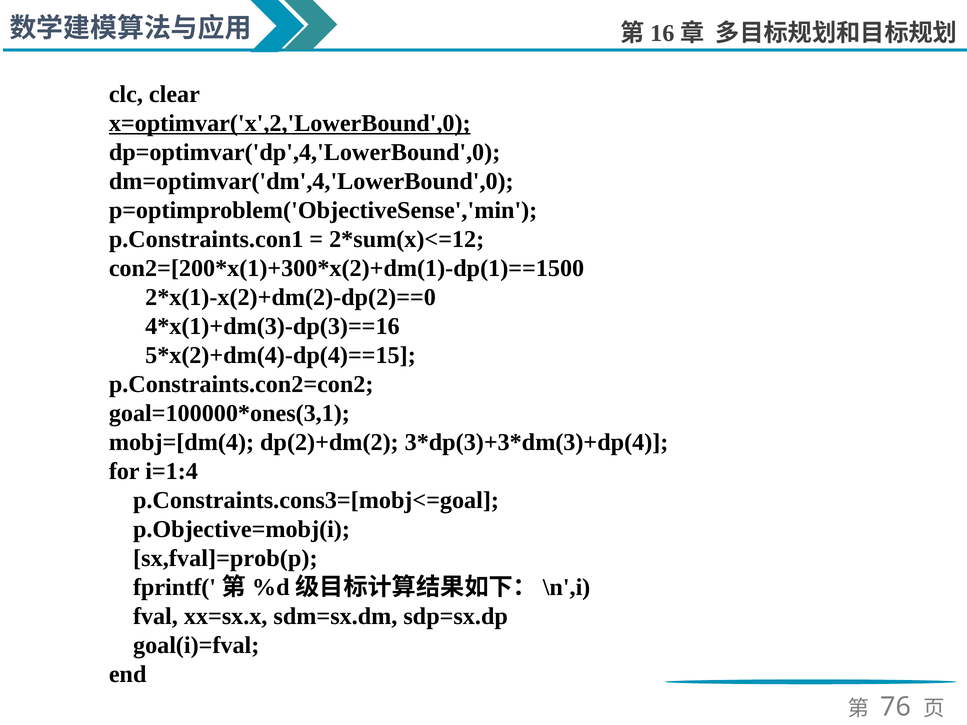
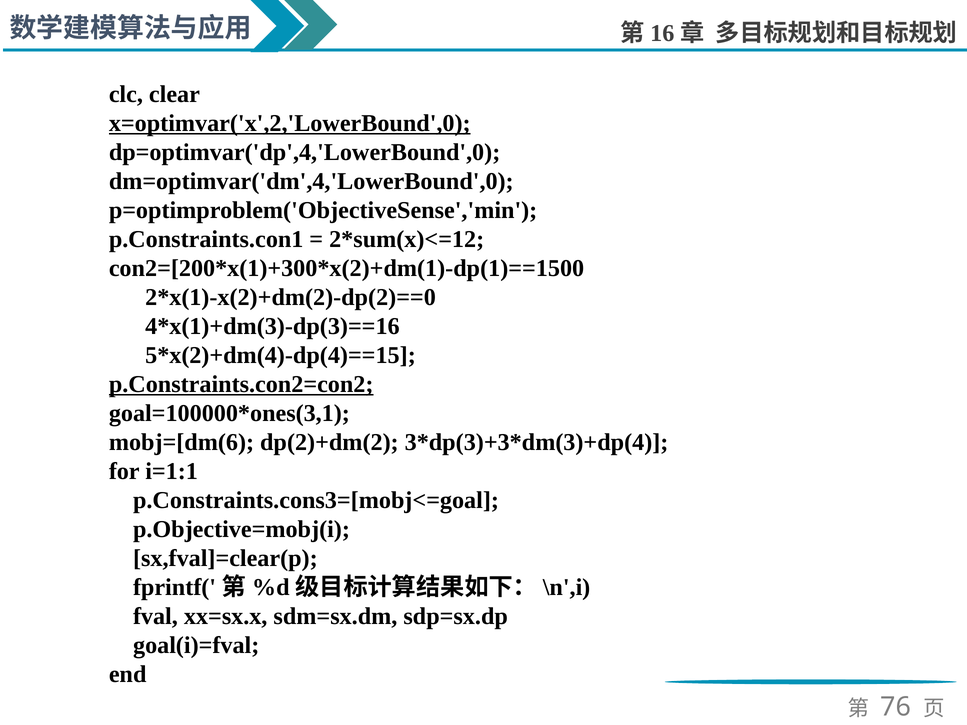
p.Constraints.con2=con2 underline: none -> present (241, 385)
mobj=[dm(4: mobj=[dm(4 -> mobj=[dm(6 (182, 443)
i=1:4: i=1:4 -> i=1:1 (172, 472)
sx,fval]=prob(p: sx,fval]=prob(p -> sx,fval]=clear(p (225, 559)
